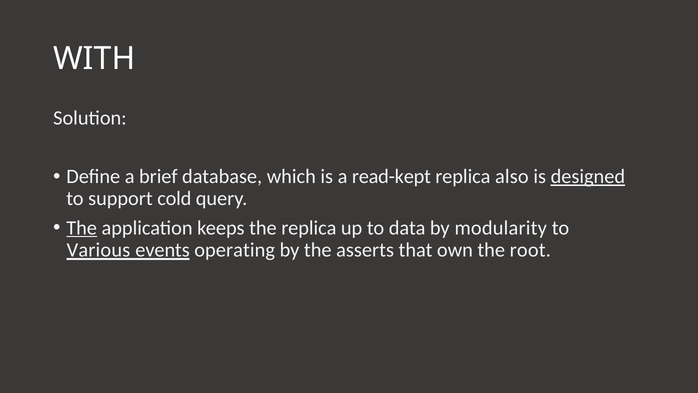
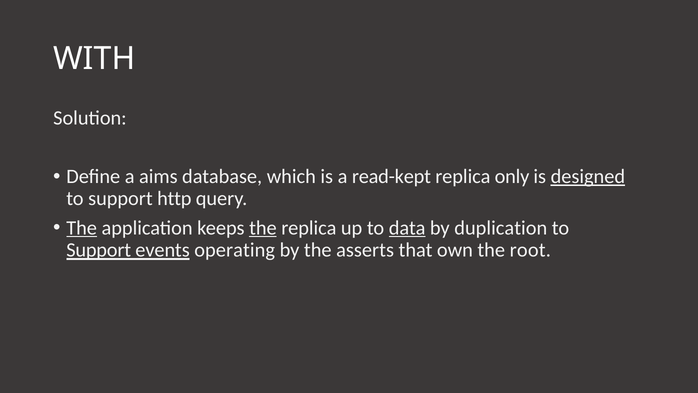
brief: brief -> aims (158, 176)
also: also -> only (512, 176)
cold: cold -> http (174, 198)
the underline: none -> present (263, 228)
data underline: none -> present (407, 228)
modularity: modularity -> duplication (501, 228)
Various: Various -> Support (99, 250)
